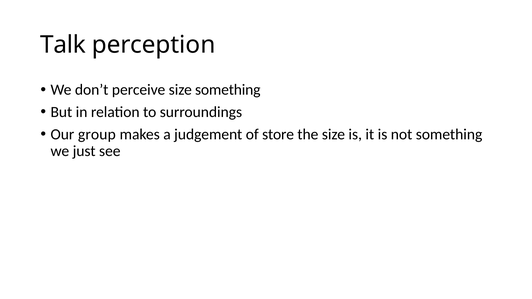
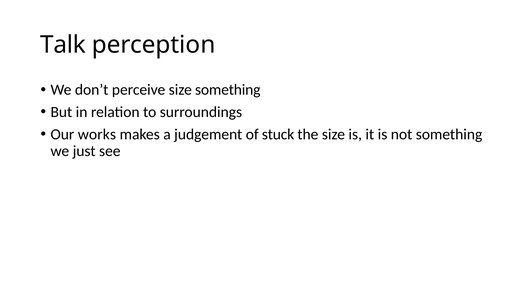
group: group -> works (97, 135)
store: store -> stuck (278, 135)
